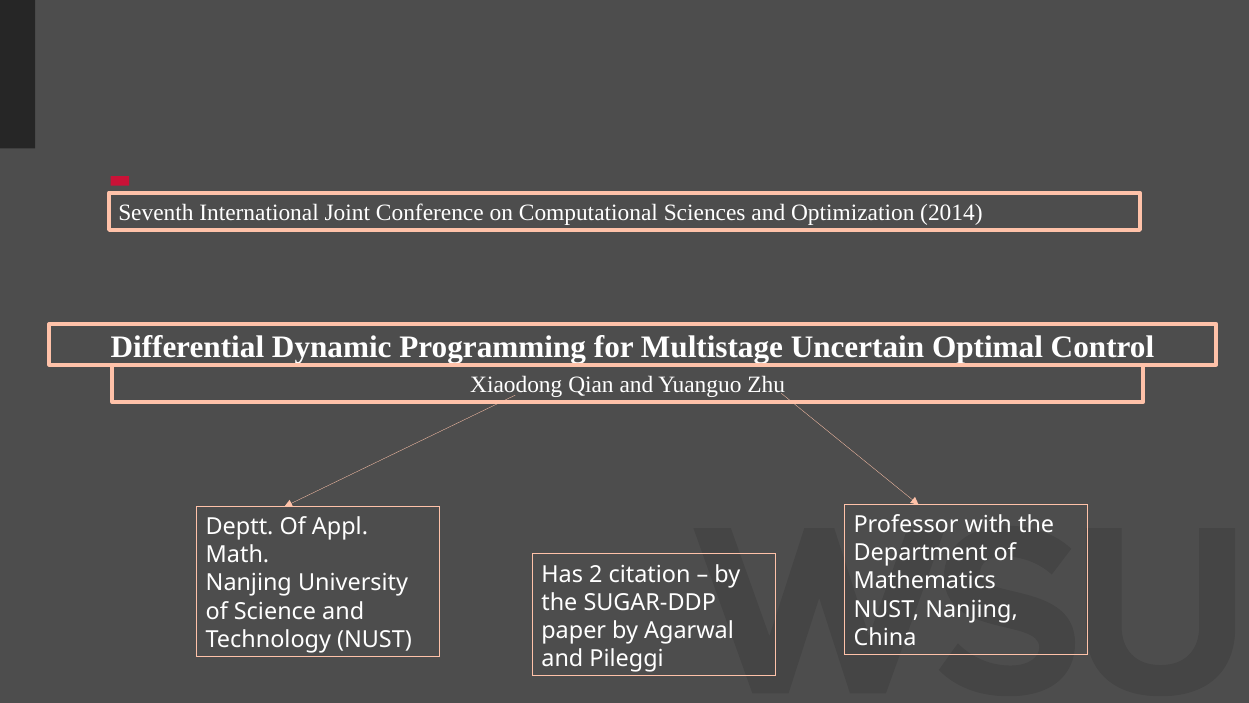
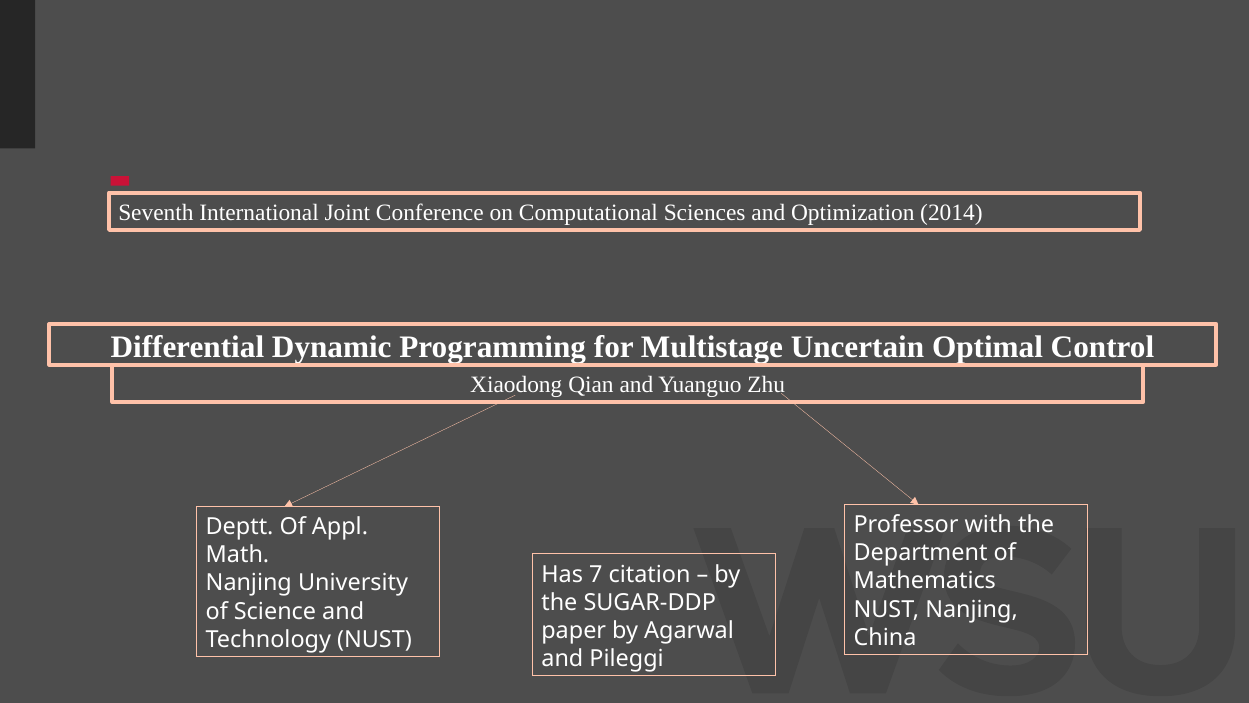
2: 2 -> 7 (596, 574)
